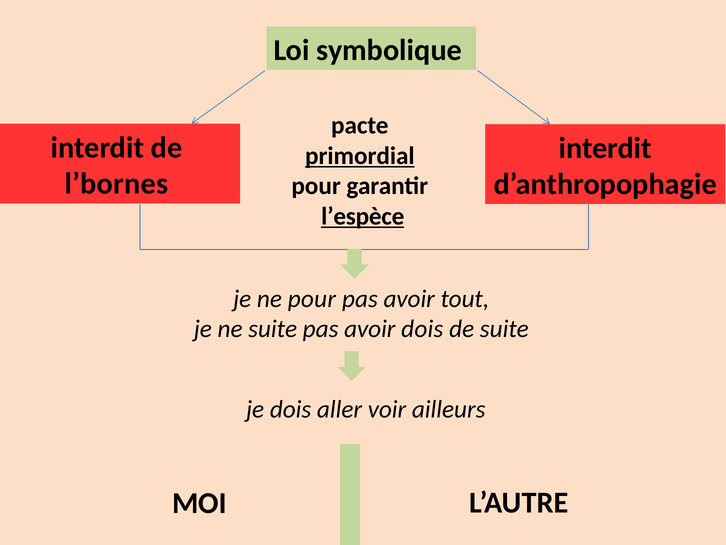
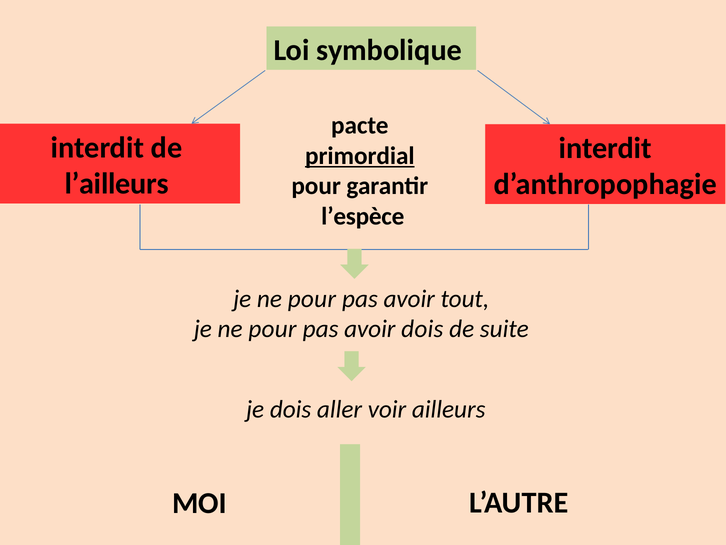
l’bornes: l’bornes -> l’ailleurs (117, 184)
l’espèce underline: present -> none (363, 216)
suite: suite -> pour (273, 329)
